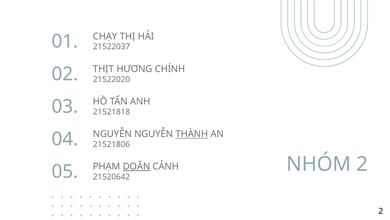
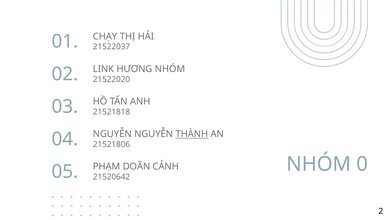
THỊT: THỊT -> LINK (103, 69)
HƯƠNG CHÍNH: CHÍNH -> NHÓM (170, 69)
NHÓM 2: 2 -> 0 (362, 164)
DOÃN underline: present -> none (136, 166)
